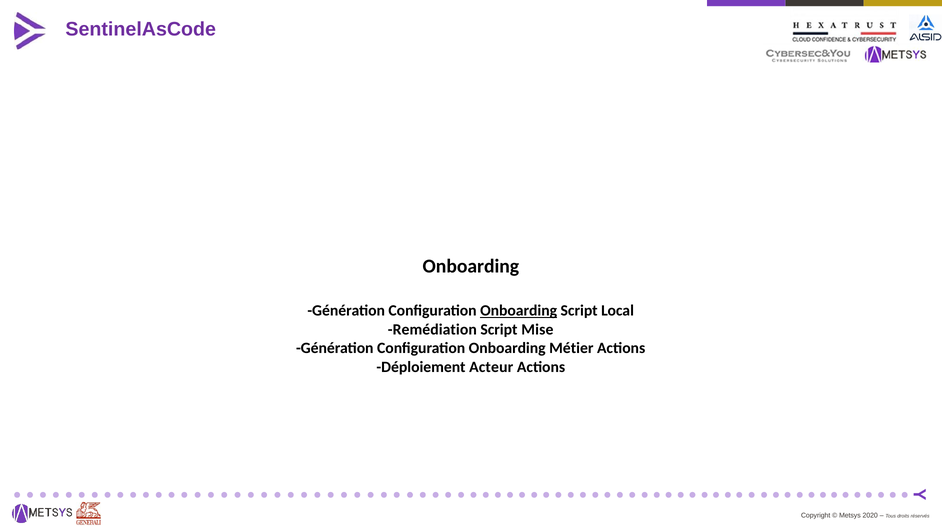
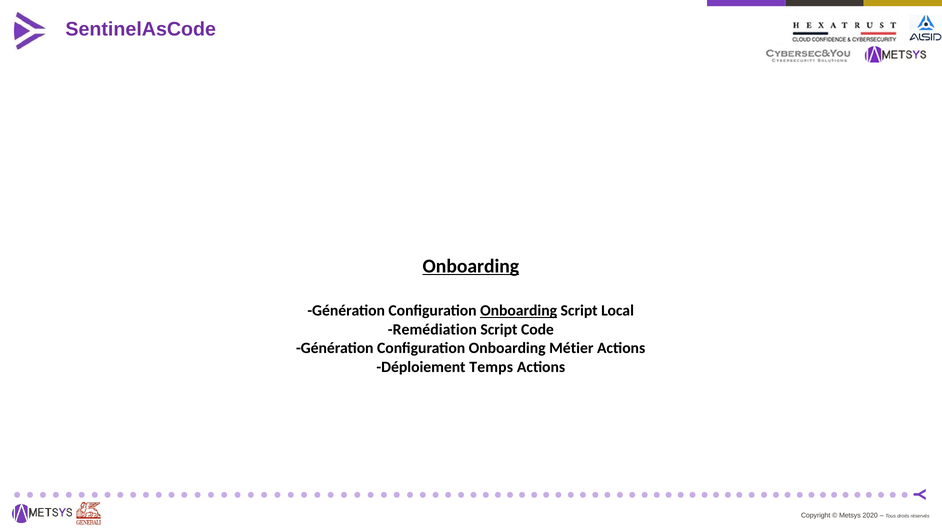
Onboarding underline: none -> present (471, 266)
Mise: Mise -> Code (537, 329)
Acteur: Acteur -> Temps (491, 367)
